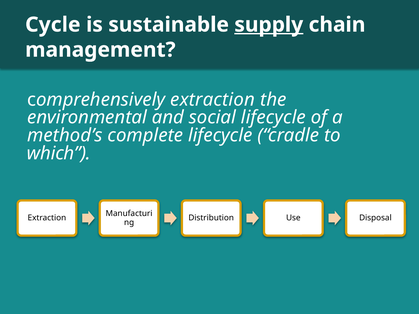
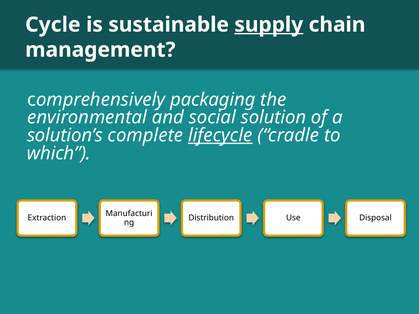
comprehensively extraction: extraction -> packaging (213, 100)
social lifecycle: lifecycle -> solution (273, 118)
method’s: method’s -> solution’s (65, 135)
lifecycle underline: none -> present (220, 135)
